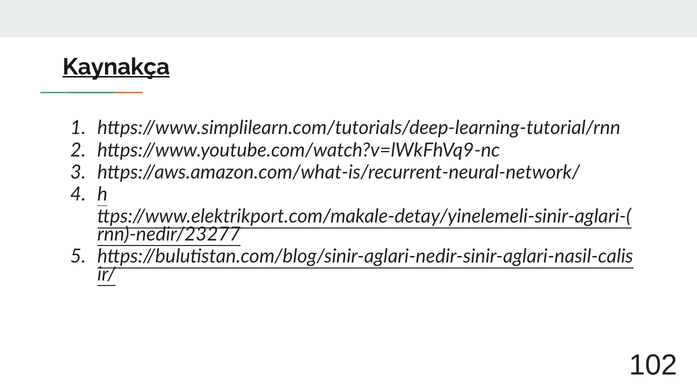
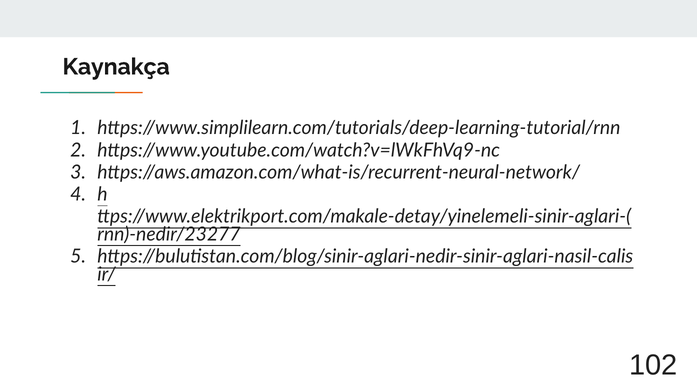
Kaynakça underline: present -> none (116, 67)
